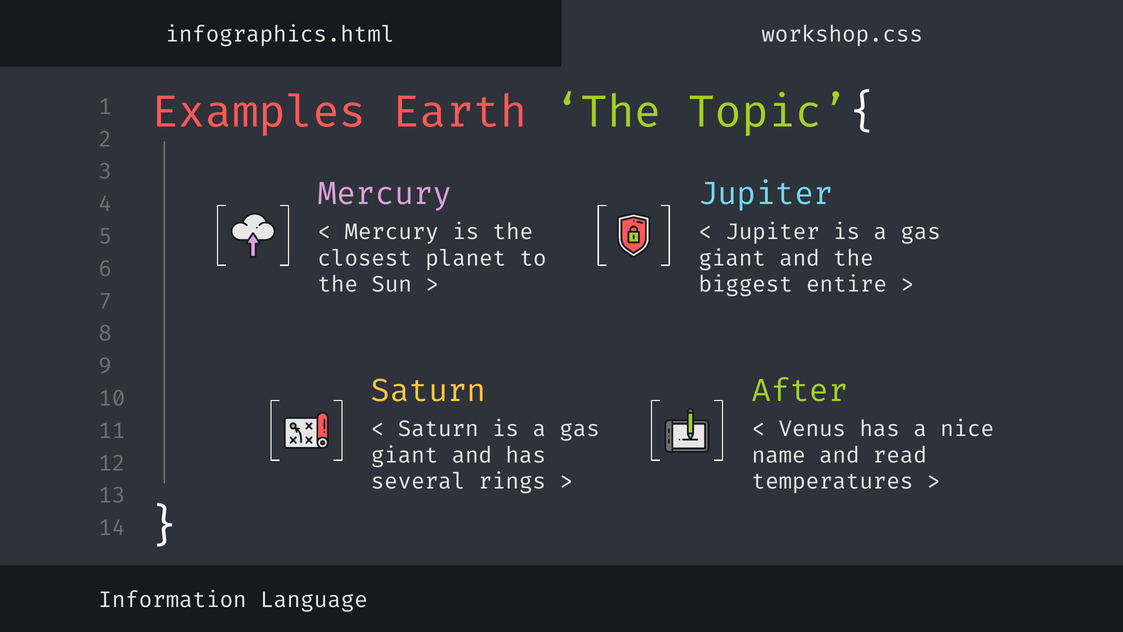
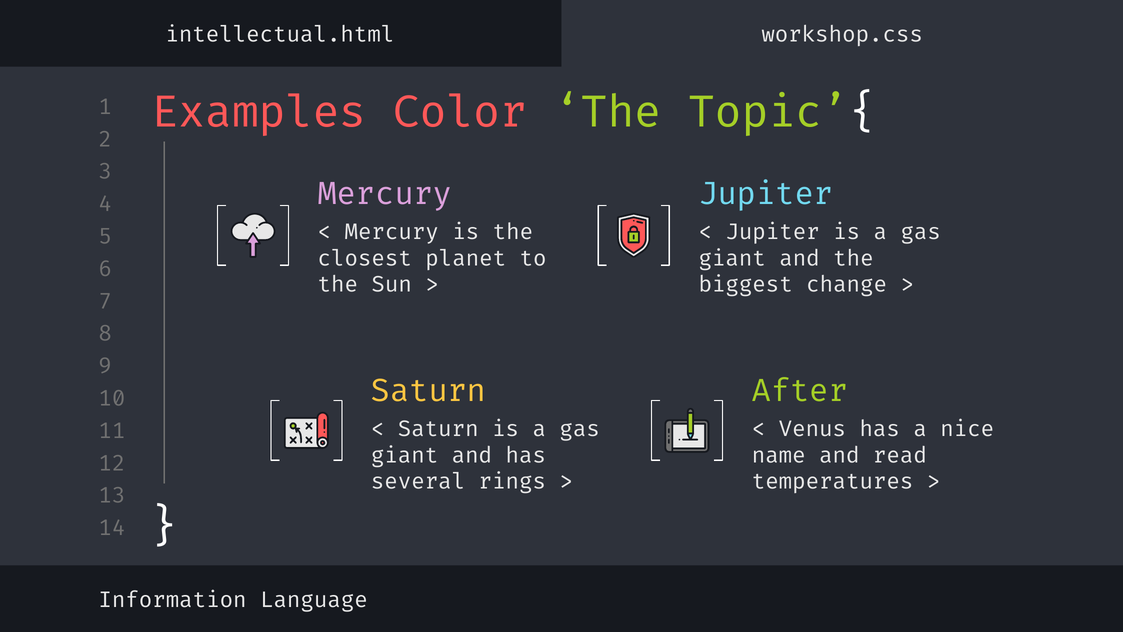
infographics.html: infographics.html -> intellectual.html (280, 35)
Earth: Earth -> Color (460, 112)
entire: entire -> change (847, 284)
